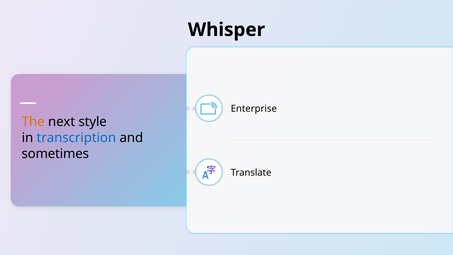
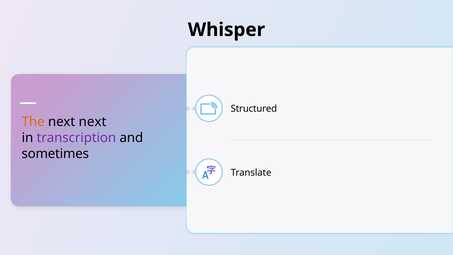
Enterprise: Enterprise -> Structured (254, 109)
next style: style -> next (93, 122)
transcription colour: blue -> purple (76, 138)
